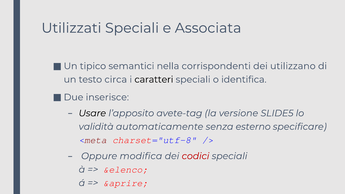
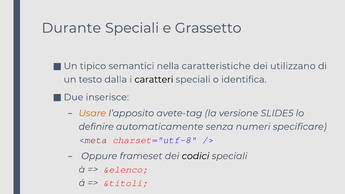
Utilizzati: Utilizzati -> Durante (71, 28)
Associata: Associata -> Grassetto (208, 28)
corrispondenti: corrispondenti -> caratteristiche (216, 66)
circa: circa -> dalla (116, 80)
Usare colour: black -> orange (92, 113)
validità: validità -> definire (96, 127)
esterno: esterno -> numeri (253, 127)
modifica: modifica -> frameset (141, 156)
codici colour: red -> black (196, 156)
&aprire: &aprire -> &titoli (126, 183)
